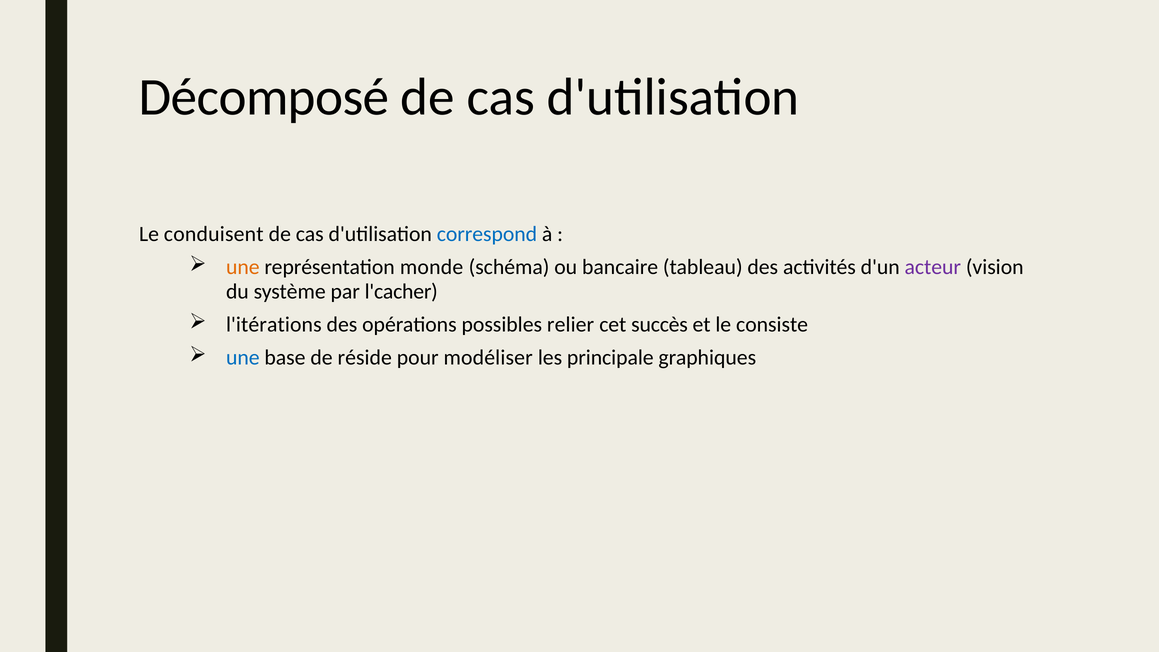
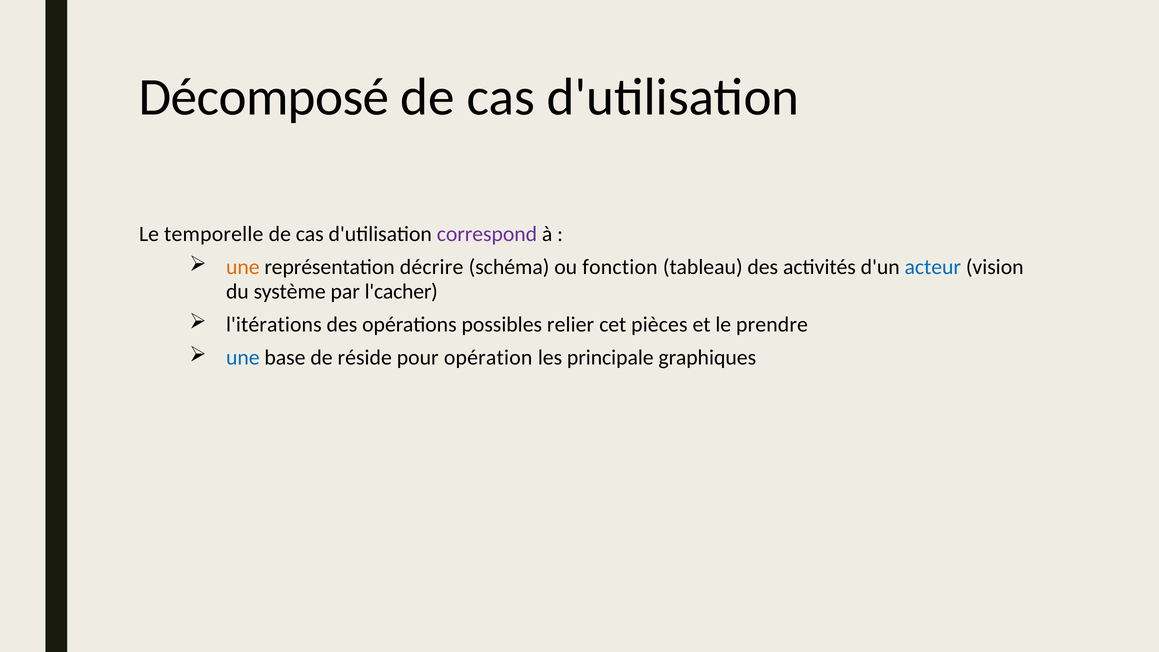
conduisent: conduisent -> temporelle (214, 234)
correspond colour: blue -> purple (487, 234)
monde: monde -> décrire (432, 267)
bancaire: bancaire -> fonction (620, 267)
acteur colour: purple -> blue (933, 267)
succès: succès -> pièces (659, 325)
consiste: consiste -> prendre (772, 325)
modéliser: modéliser -> opération (488, 357)
